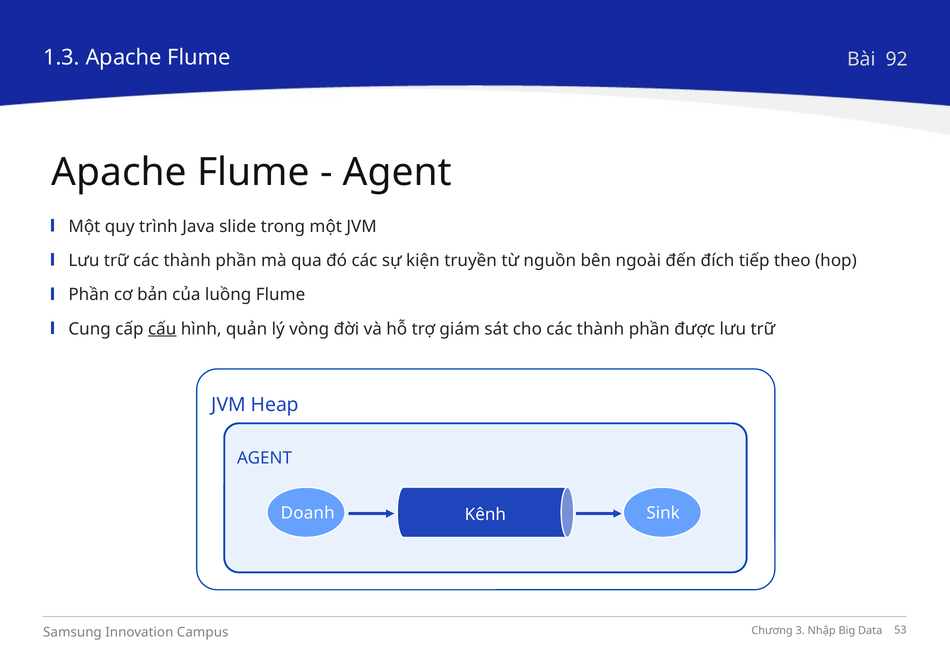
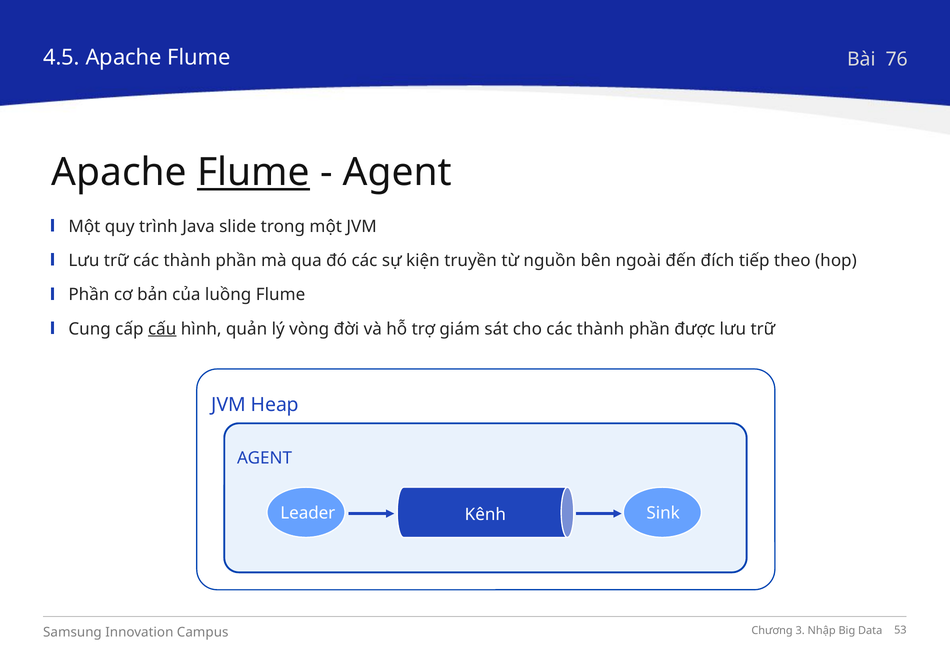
1.3: 1.3 -> 4.5 (61, 58)
92: 92 -> 76 (897, 59)
Flume underline: none -> present (254, 172)
Doanh: Doanh -> Leader (308, 513)
